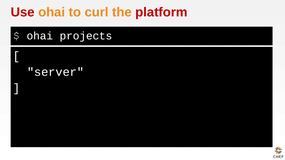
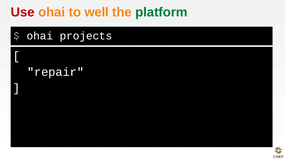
curl: curl -> well (97, 12)
platform colour: red -> green (161, 12)
server: server -> repair (56, 72)
